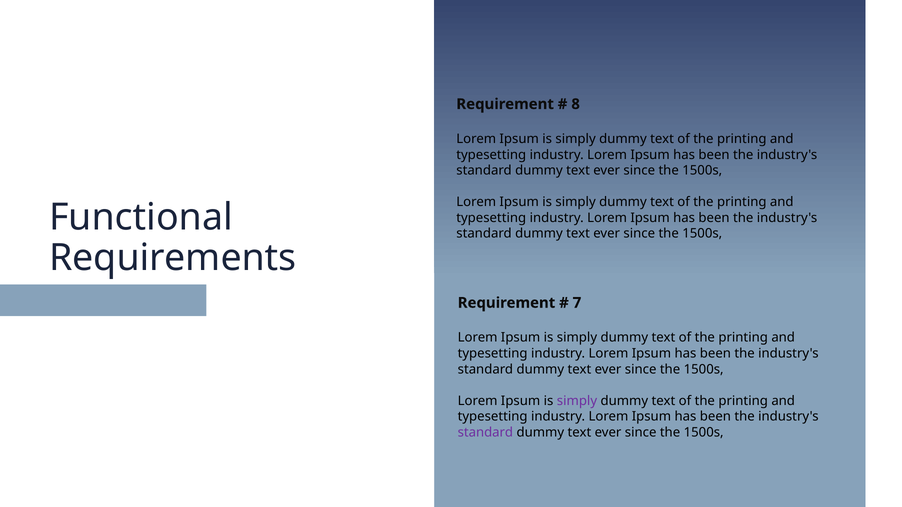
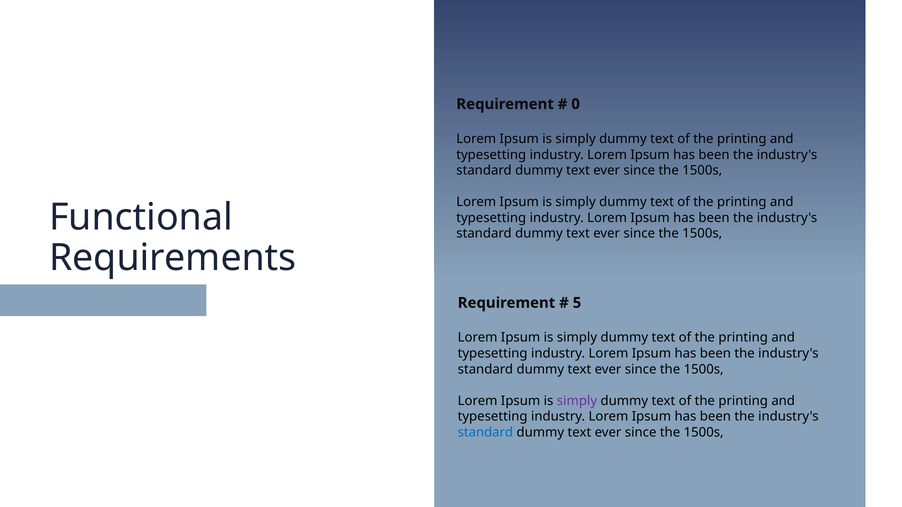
8: 8 -> 0 (576, 104)
7: 7 -> 5 (577, 303)
standard colour: purple -> blue (485, 433)
